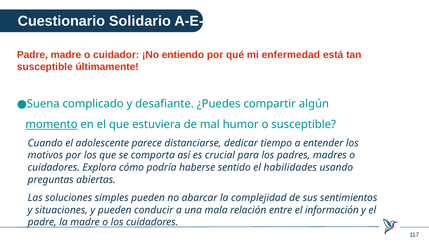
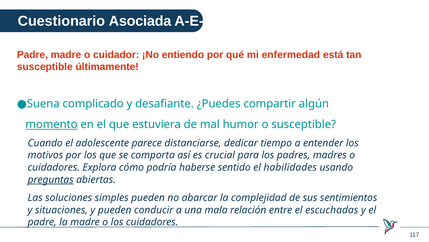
Solidario: Solidario -> Asociada (140, 21)
preguntas underline: none -> present (51, 179)
información: información -> escuchadas (332, 209)
